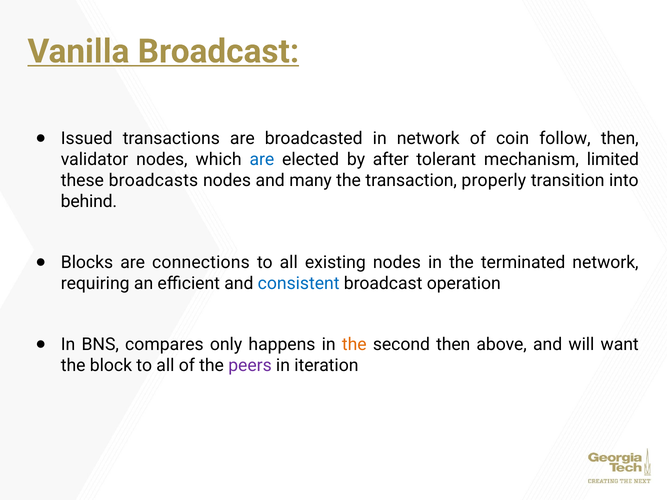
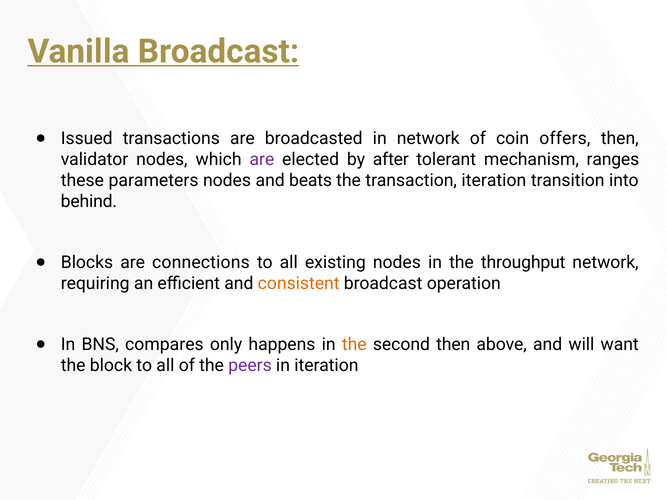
follow: follow -> offers (565, 138)
are colour: blue -> purple (262, 160)
limited: limited -> ranges (613, 160)
broadcasts: broadcasts -> parameters (154, 181)
many: many -> beats (311, 181)
transaction properly: properly -> iteration (494, 181)
terminated: terminated -> throughput (523, 263)
consistent colour: blue -> orange (299, 284)
